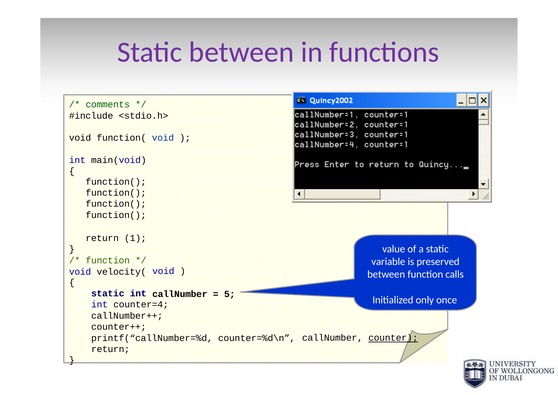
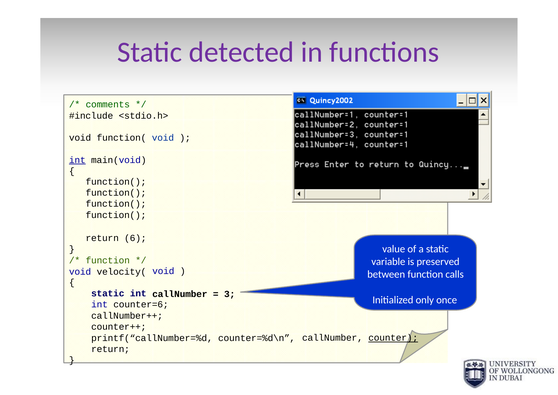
Static between: between -> detected (242, 52)
int underline: none -> present (77, 160)
1: 1 -> 6 (135, 238)
5: 5 -> 3 (230, 294)
counter=4: counter=4 -> counter=6 (141, 304)
